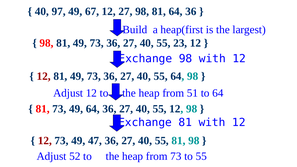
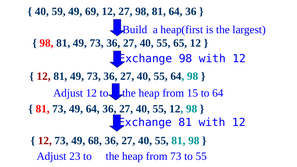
97: 97 -> 59 (59, 11)
67: 67 -> 69 (92, 11)
23: 23 -> 65 (180, 43)
51: 51 -> 15 (192, 93)
47: 47 -> 68 (95, 141)
52: 52 -> 23 (75, 156)
